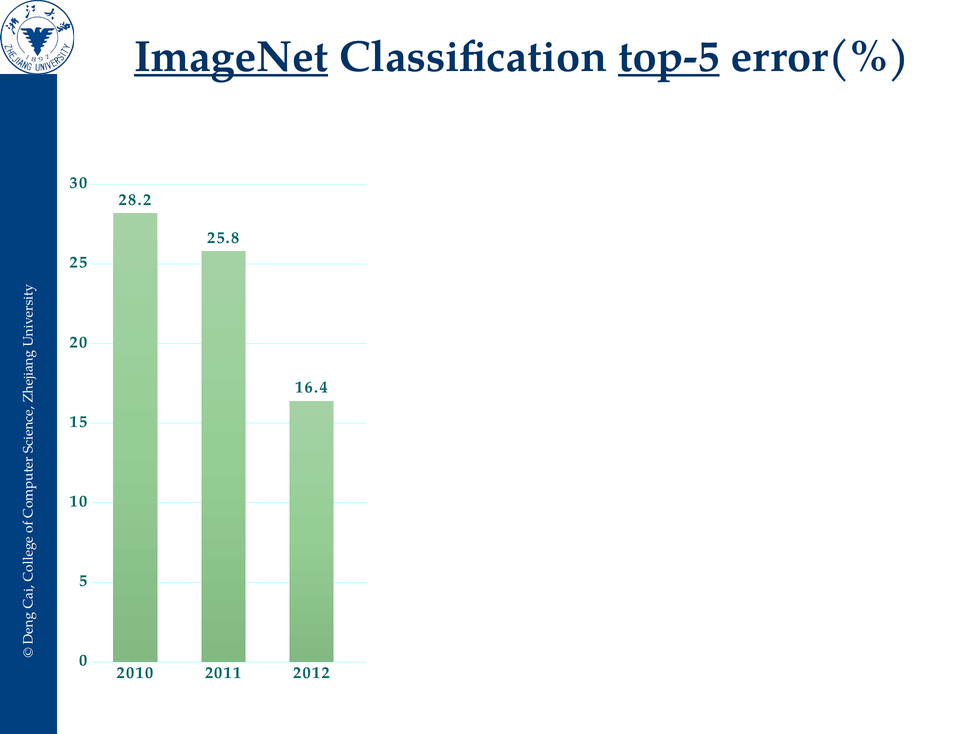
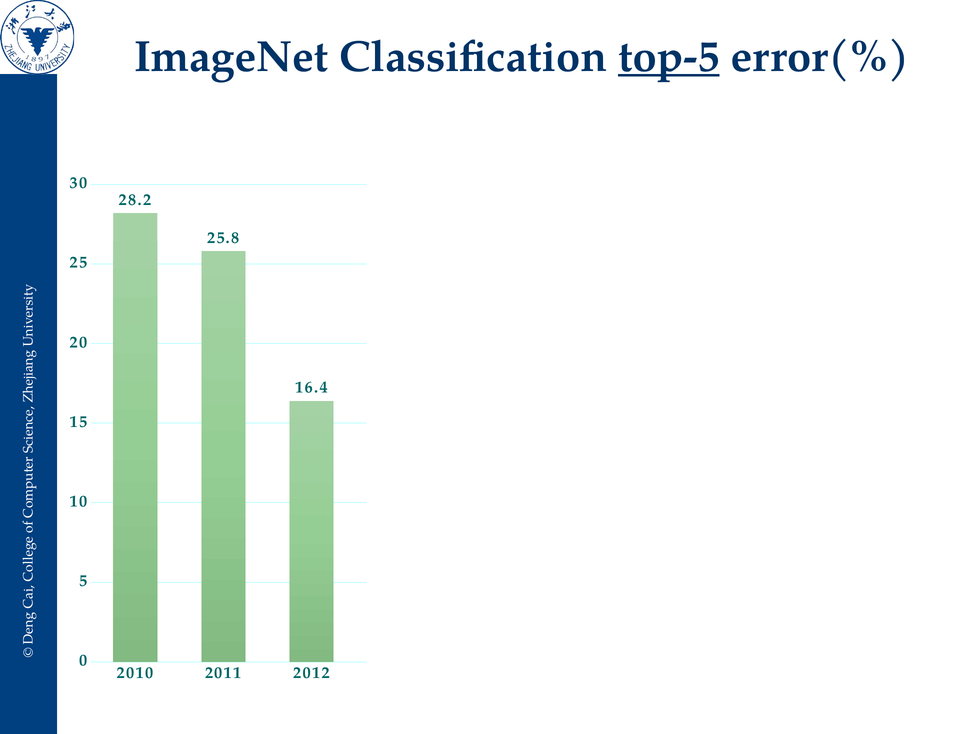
ImageNet underline: present -> none (231, 57)
